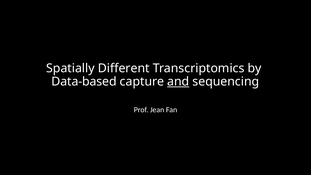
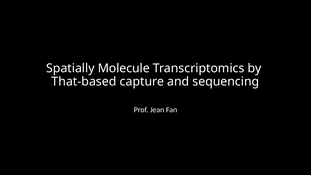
Different: Different -> Molecule (124, 68)
Data-based: Data-based -> That-based (84, 82)
and underline: present -> none (178, 82)
